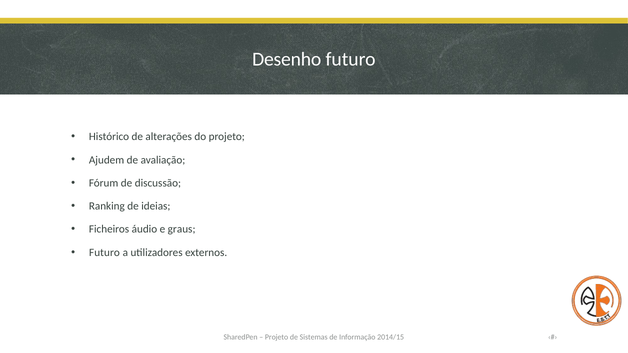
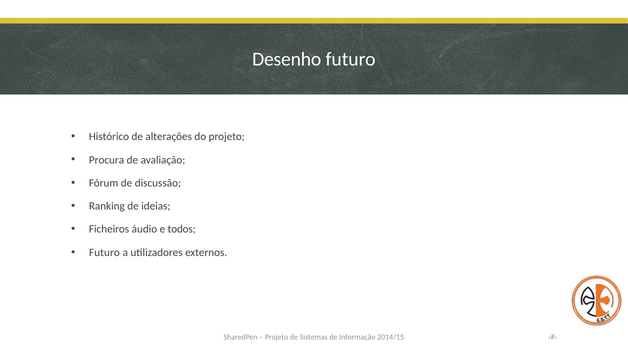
Ajudem: Ajudem -> Procura (107, 160)
graus: graus -> todos (182, 229)
